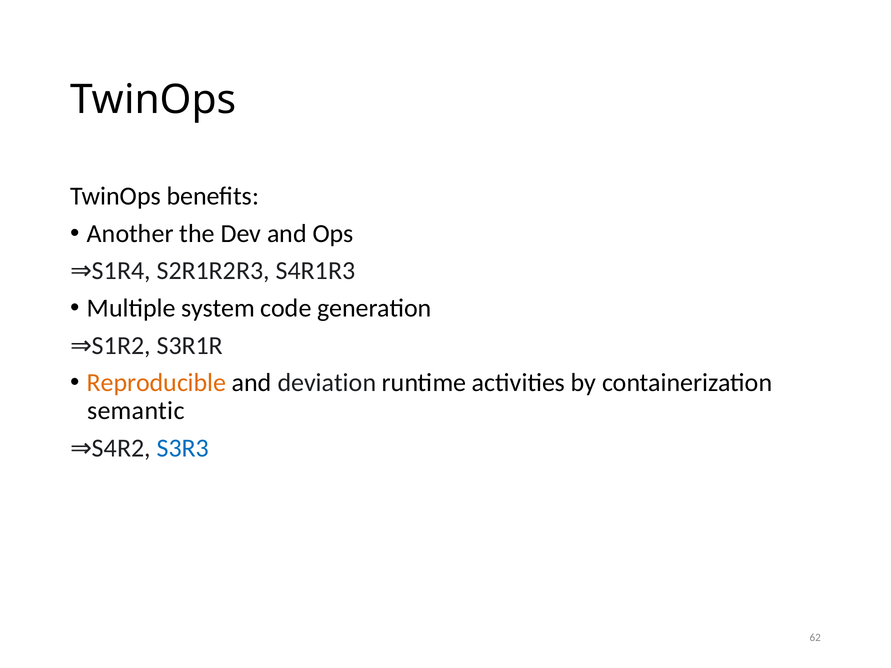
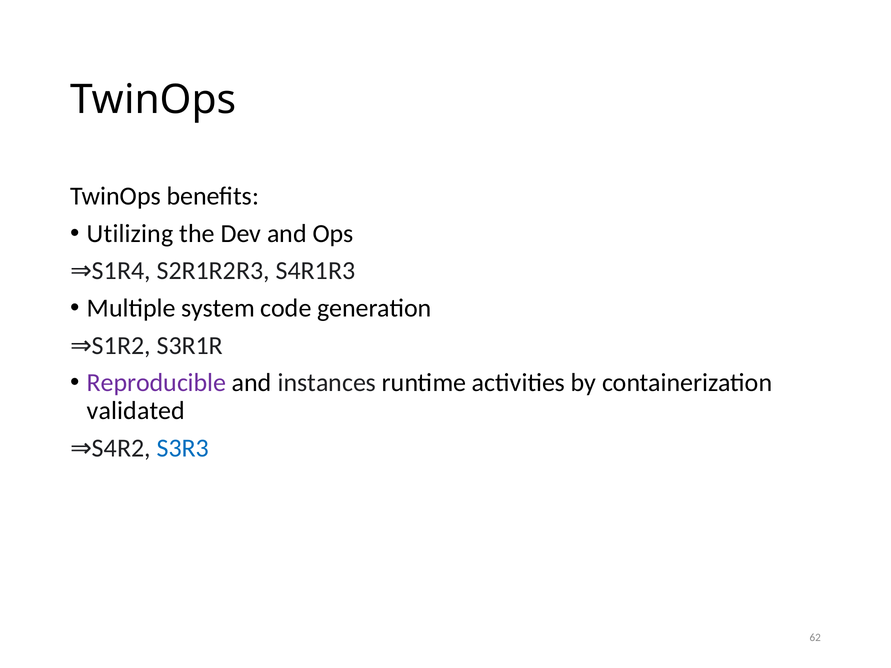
Another: Another -> Utilizing (130, 234)
Reproducible colour: orange -> purple (157, 383)
deviation: deviation -> instances (327, 383)
semantic: semantic -> validated (136, 411)
